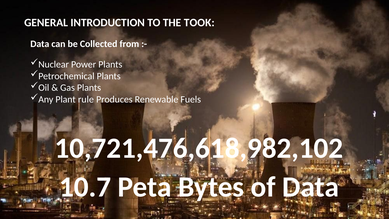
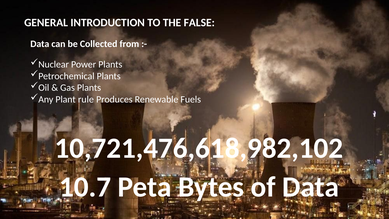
TOOK: TOOK -> FALSE (199, 23)
